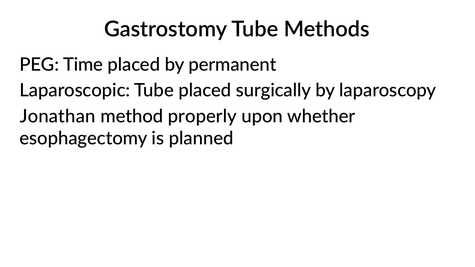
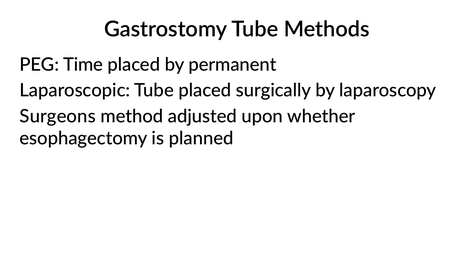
Jonathan: Jonathan -> Surgeons (58, 116)
properly: properly -> adjusted (202, 116)
